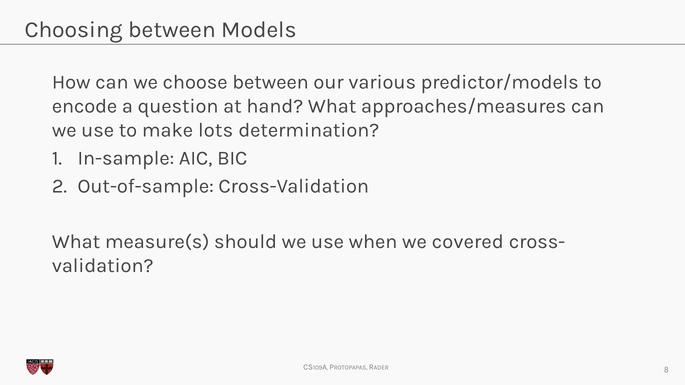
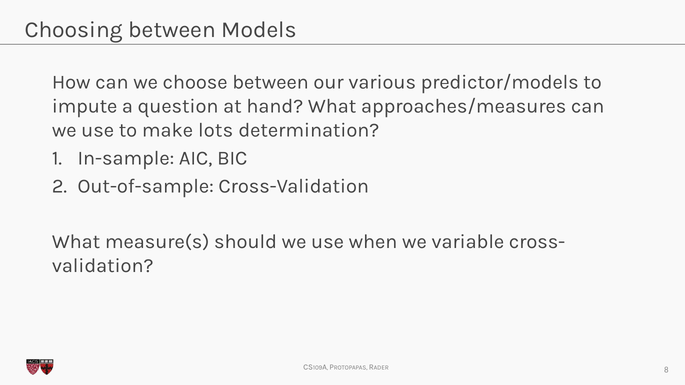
encode: encode -> impute (85, 106)
covered: covered -> variable (468, 242)
